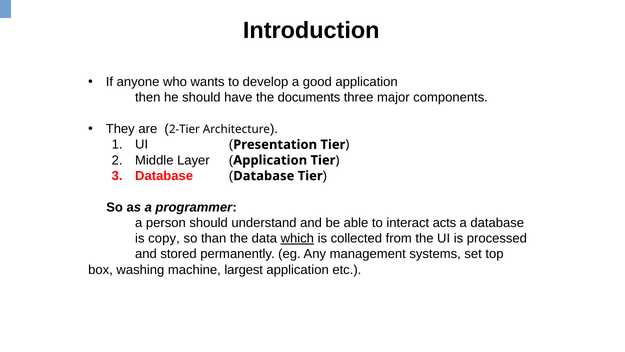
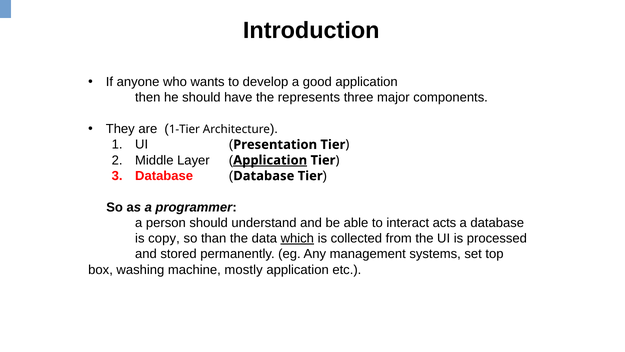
documents: documents -> represents (309, 98)
2-Tier: 2-Tier -> 1-Tier (184, 129)
Application underline: none -> present (270, 160)
largest: largest -> mostly (244, 269)
